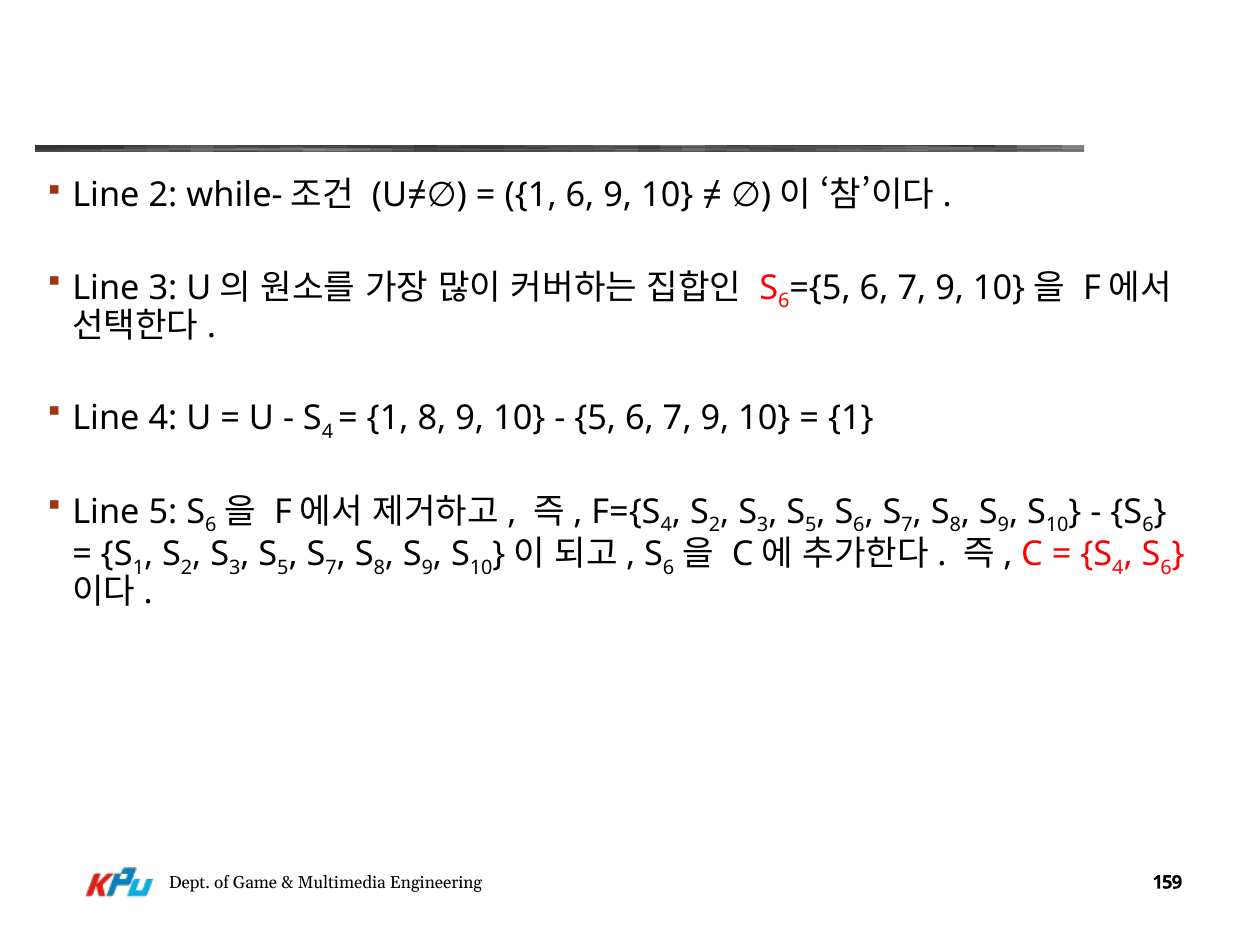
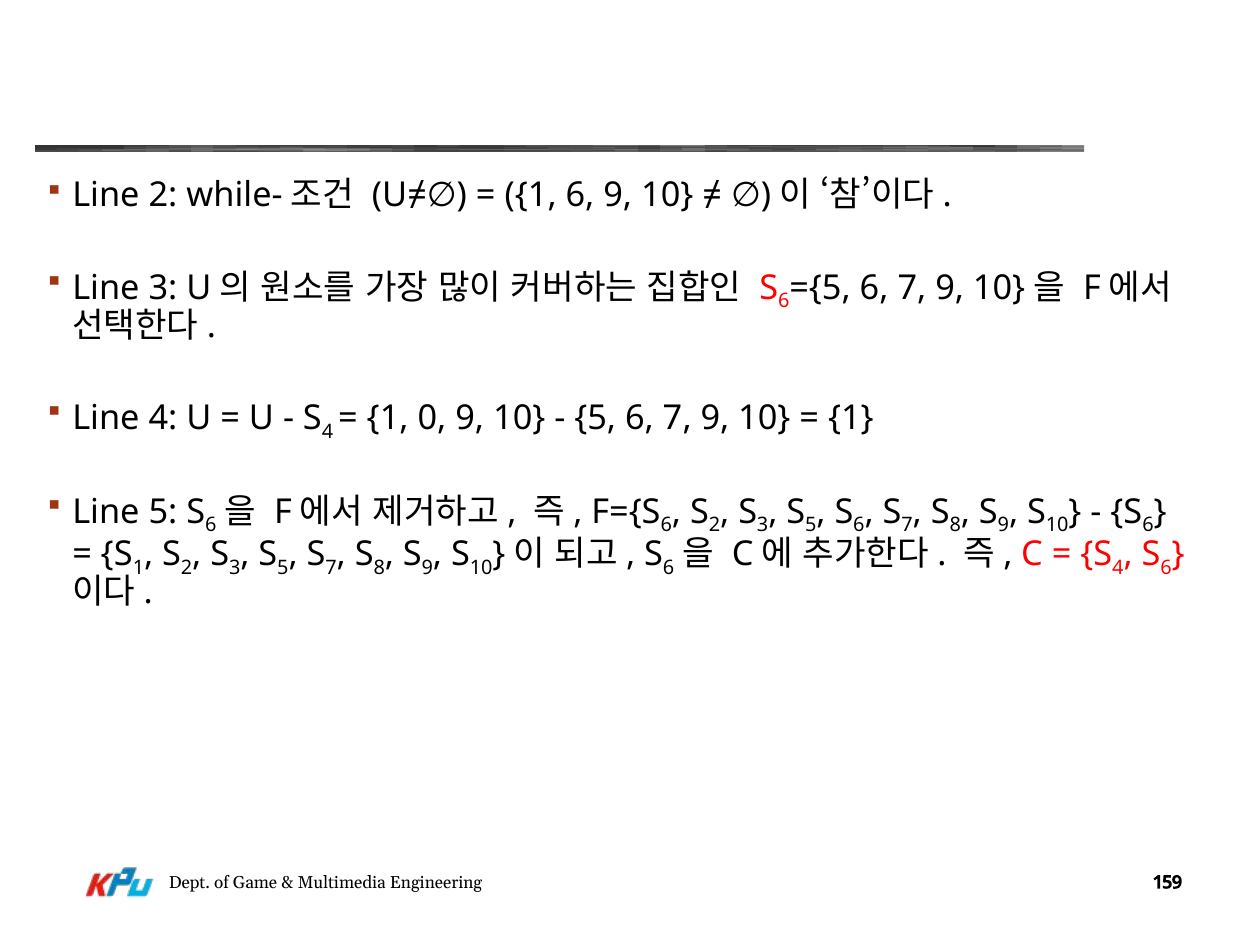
1 8: 8 -> 0 (432, 418)
4: 4 -> 6 (666, 525)
